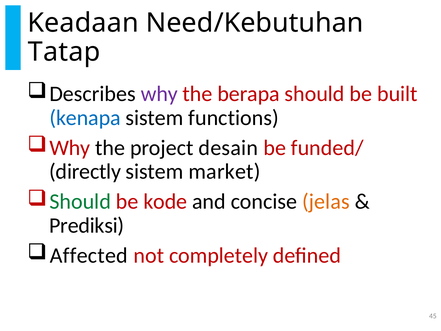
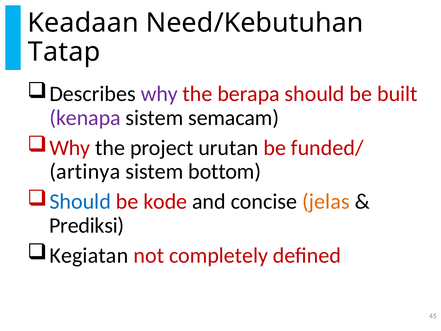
kenapa colour: blue -> purple (85, 118)
functions: functions -> semacam (234, 118)
desain: desain -> urutan (228, 148)
directly: directly -> artinya (85, 172)
market: market -> bottom (225, 172)
Should colour: green -> blue (80, 202)
Affected: Affected -> Kegiatan (89, 255)
